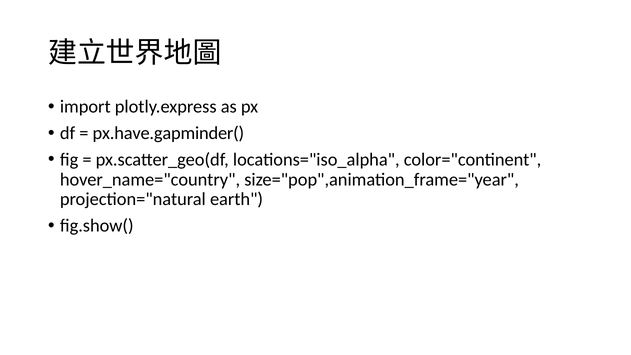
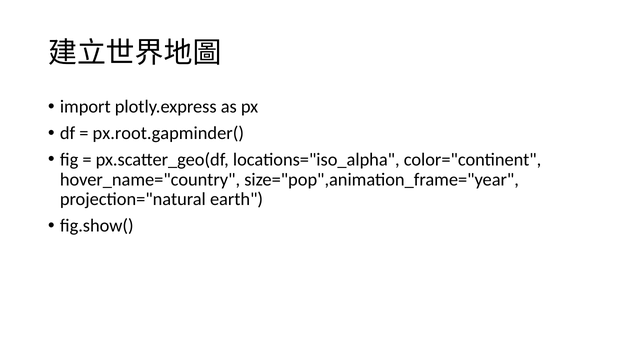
px.have.gapminder(: px.have.gapminder( -> px.root.gapminder( (168, 133)
